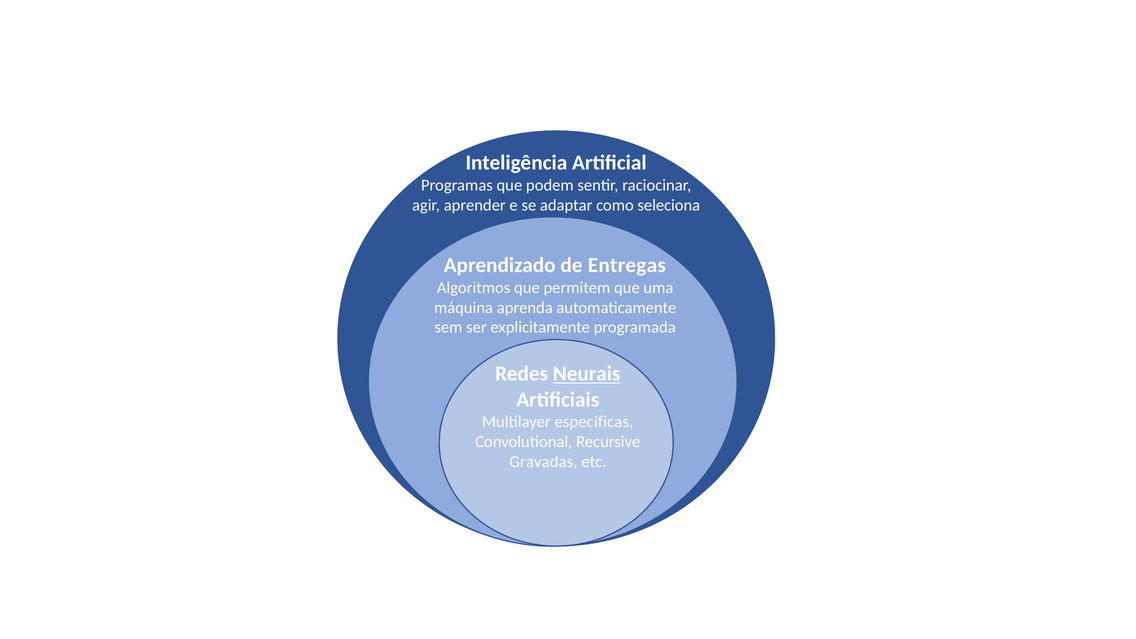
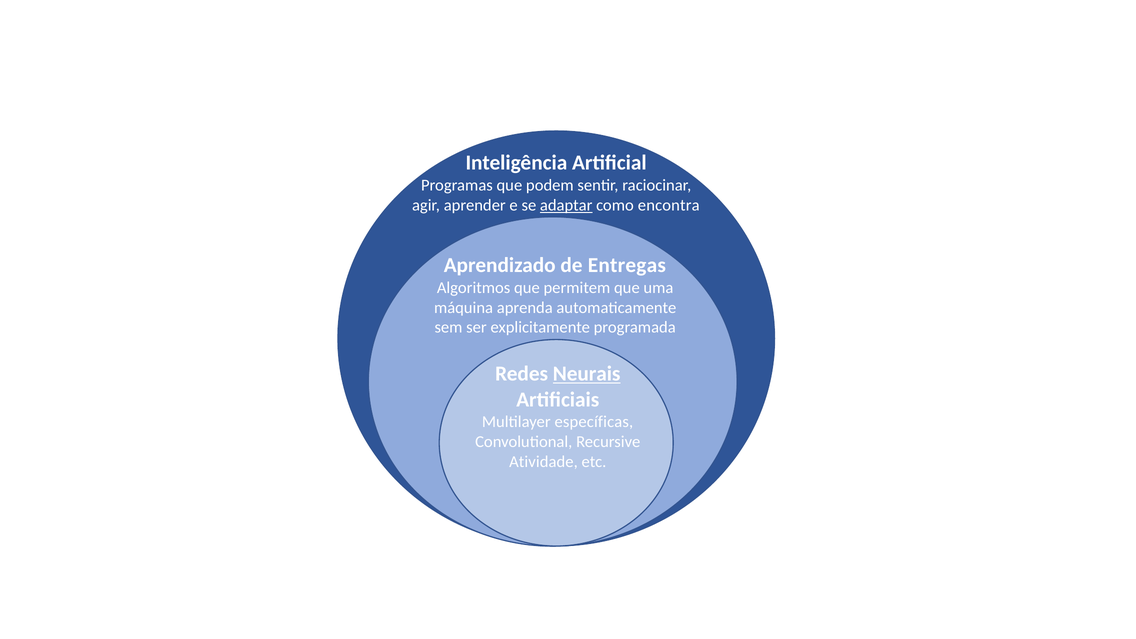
adaptar underline: none -> present (566, 205)
seleciona: seleciona -> encontra (669, 205)
Gravadas: Gravadas -> Atividade (543, 462)
